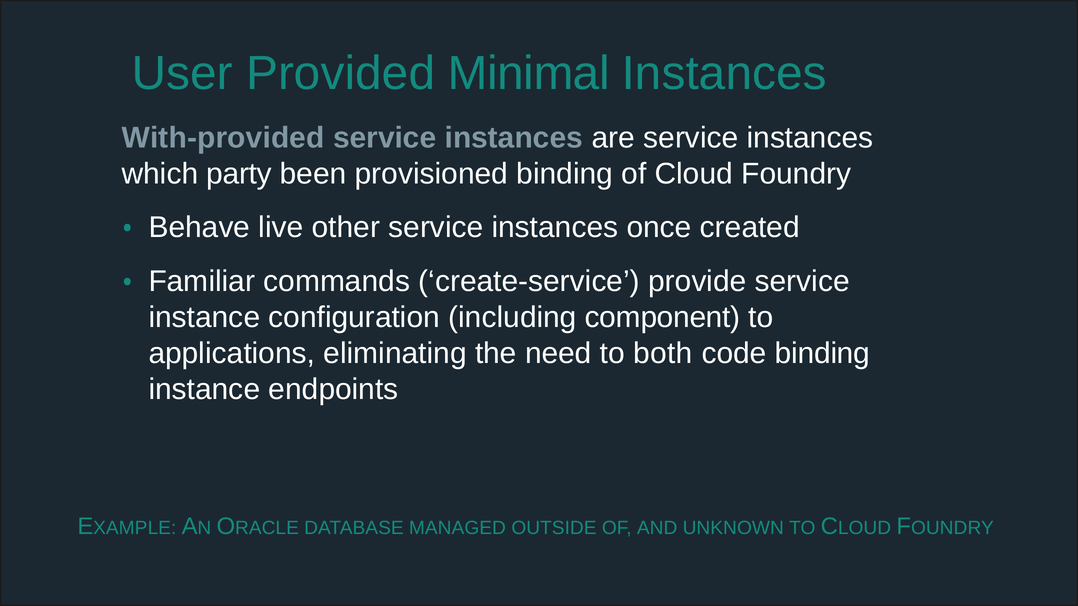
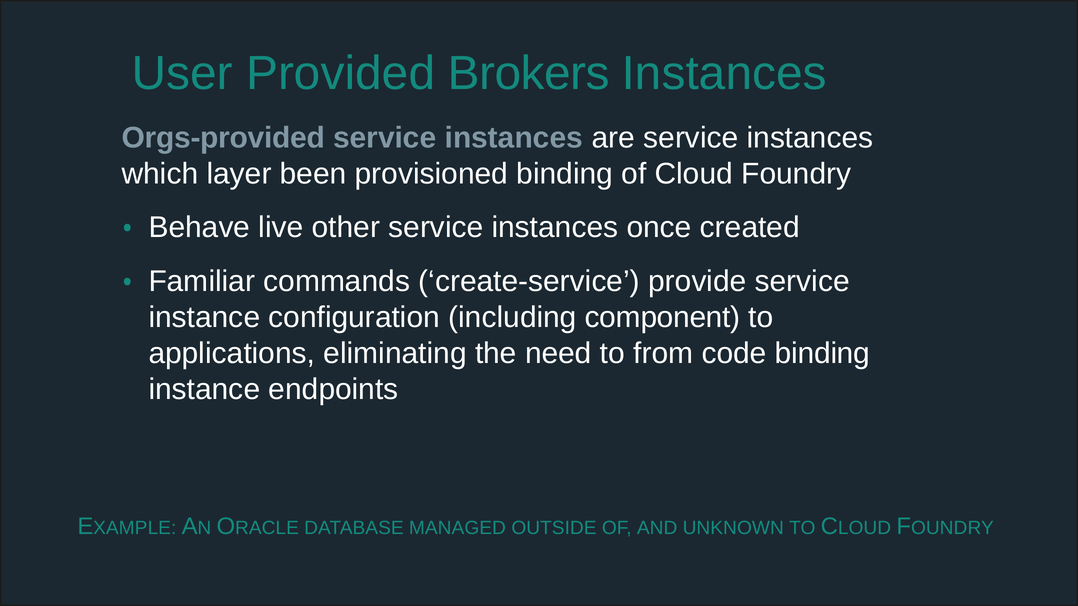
Minimal: Minimal -> Brokers (529, 74)
With-provided: With-provided -> Orgs-provided (223, 138)
party: party -> layer (239, 174)
both: both -> from (663, 353)
